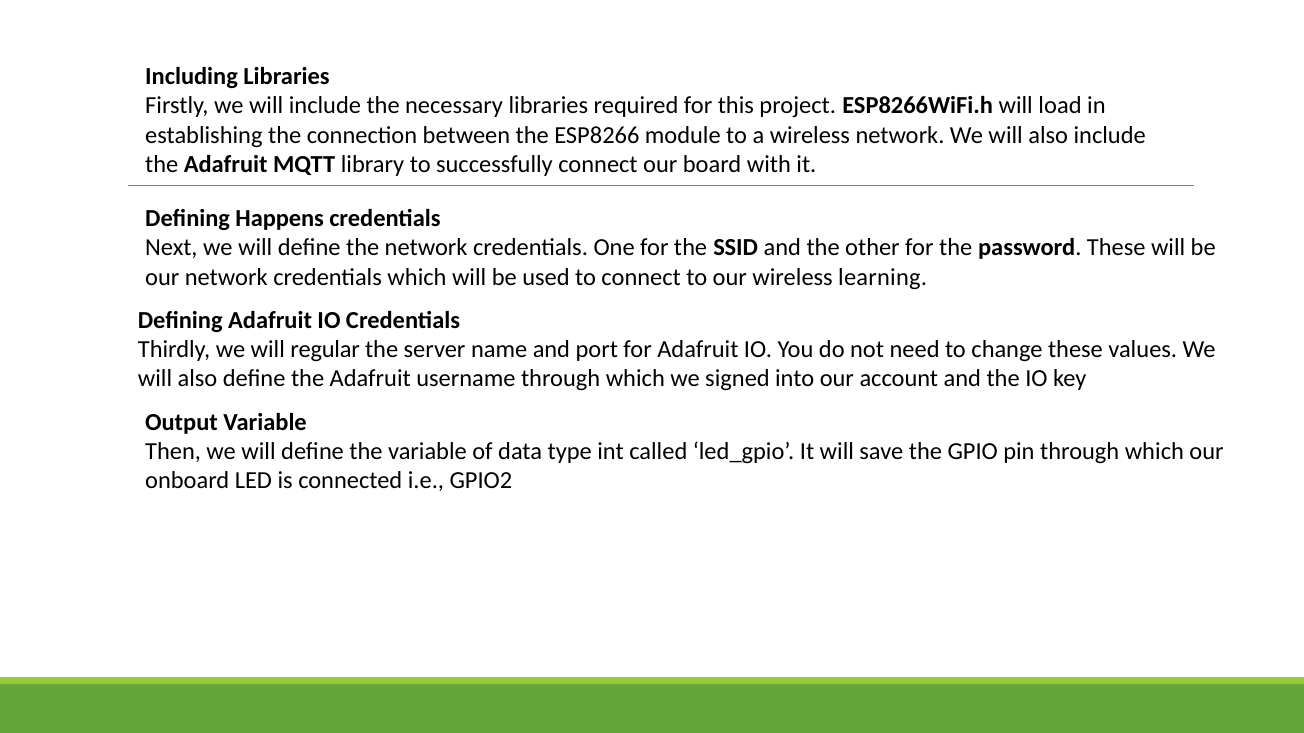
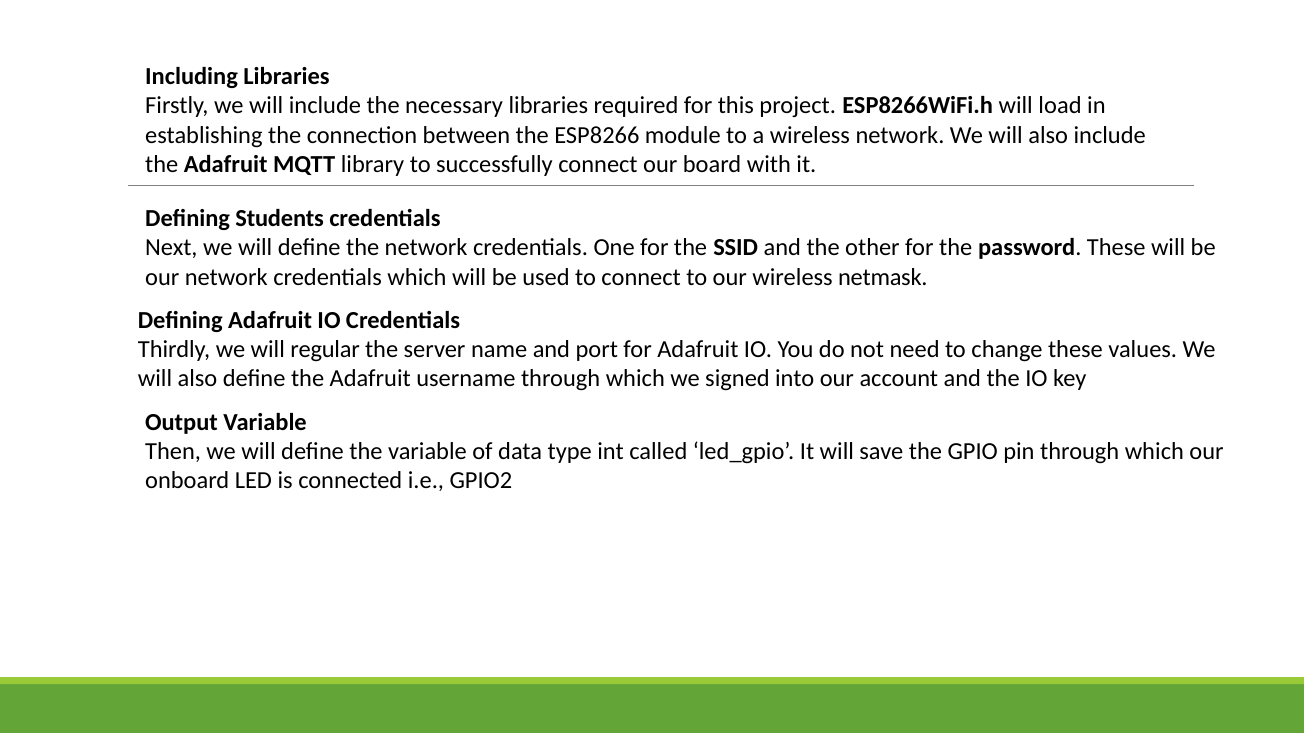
Happens: Happens -> Students (280, 219)
learning: learning -> netmask (883, 277)
